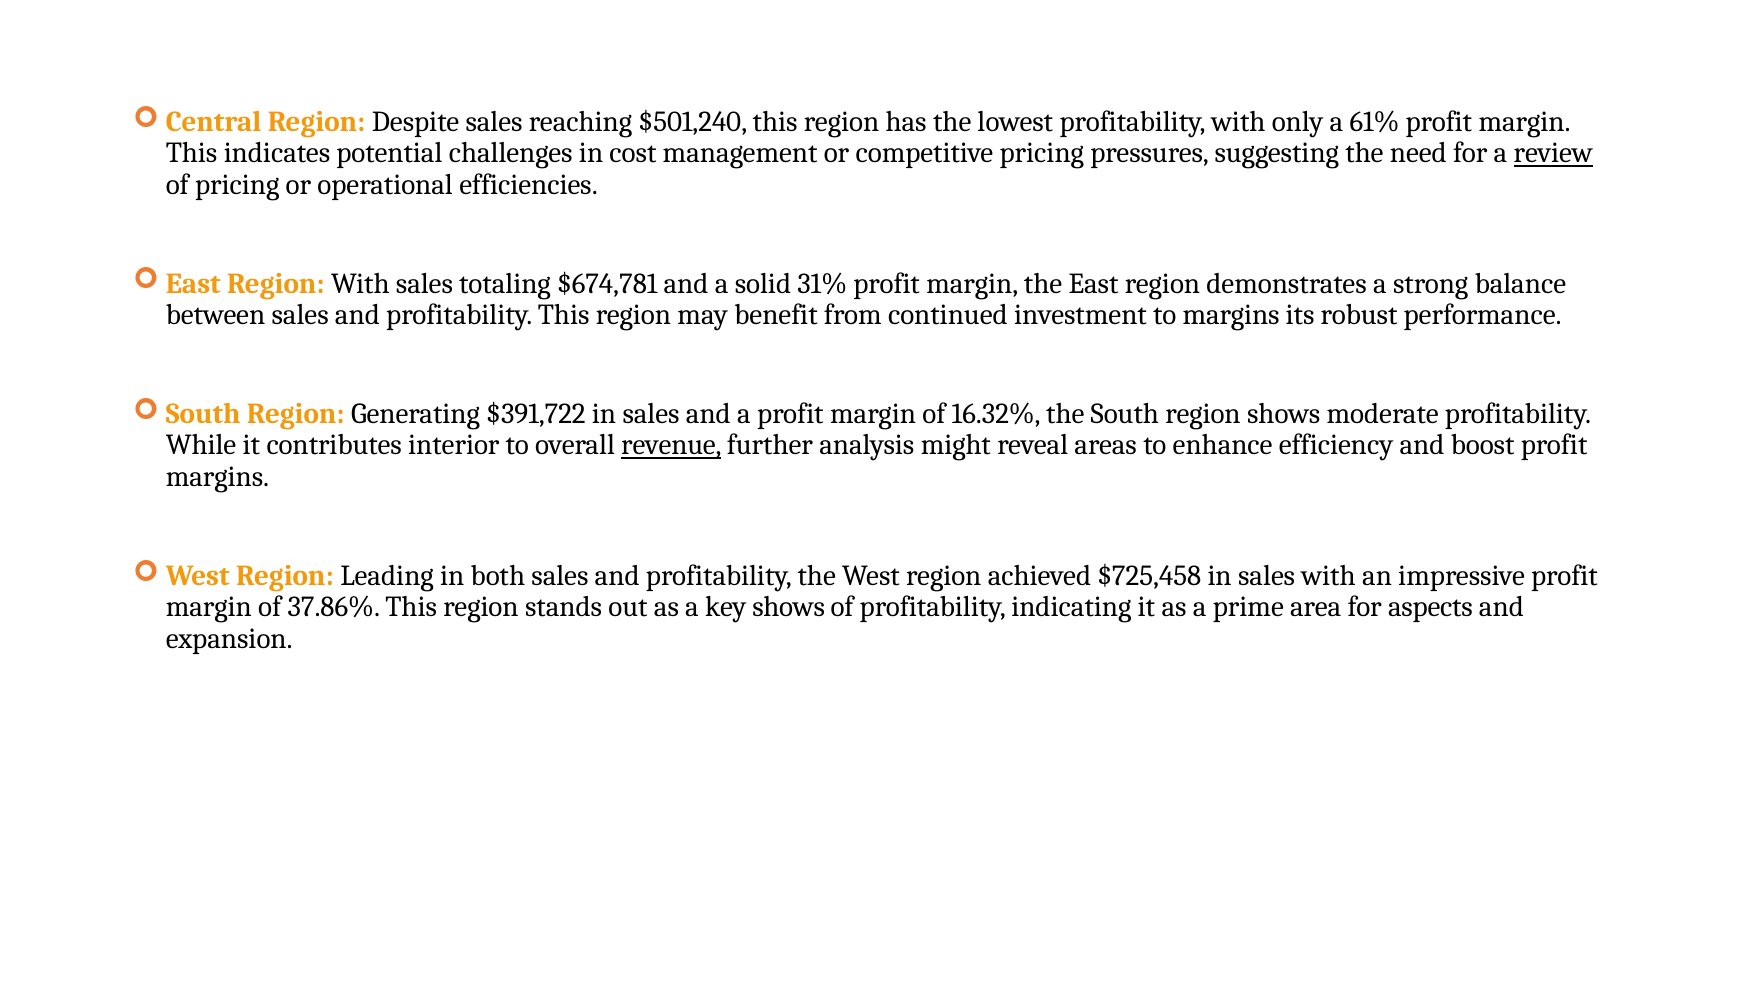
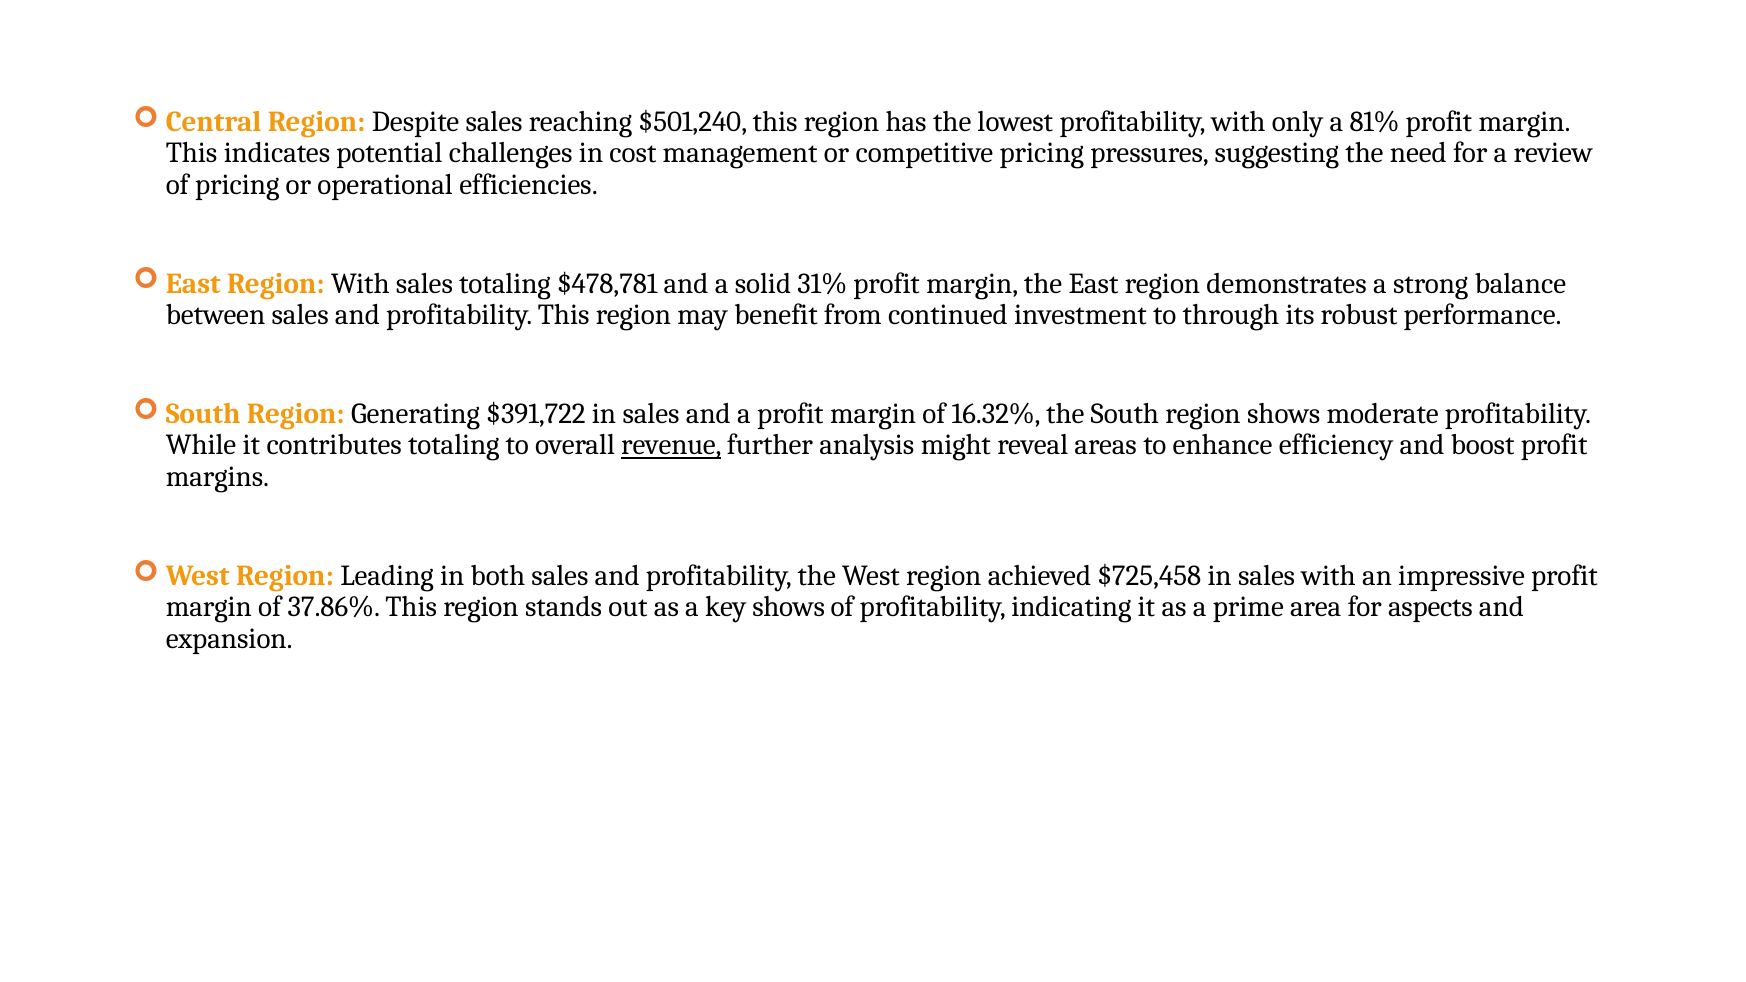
61%: 61% -> 81% (1375, 122)
review underline: present -> none (1553, 153)
$674,781: $674,781 -> $478,781 (607, 284)
to margins: margins -> through (1231, 315)
contributes interior: interior -> totaling (454, 445)
